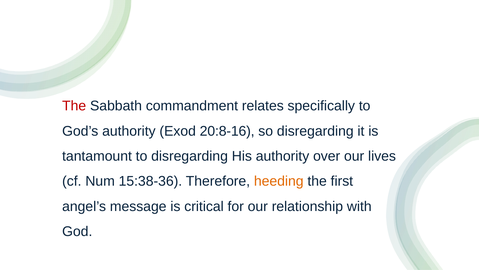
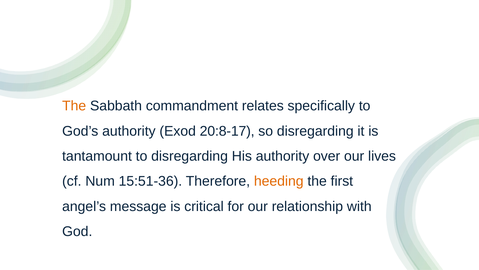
The colour: red -> orange (74, 106)
20:8-16: 20:8-16 -> 20:8-17 (227, 131)
15:38-36: 15:38-36 -> 15:51-36 (150, 181)
